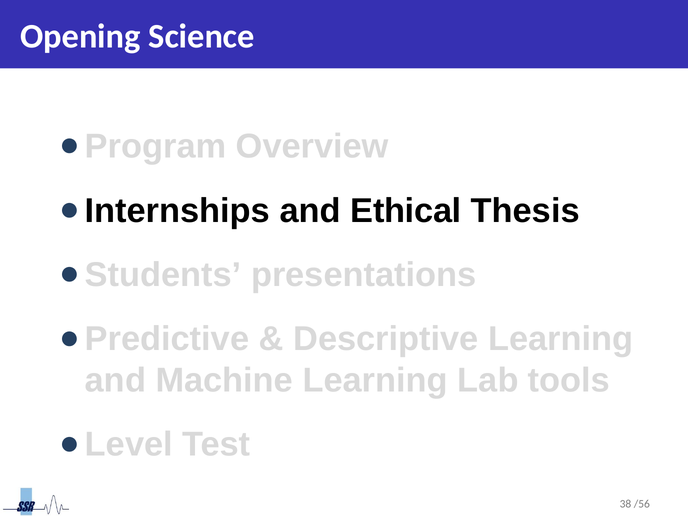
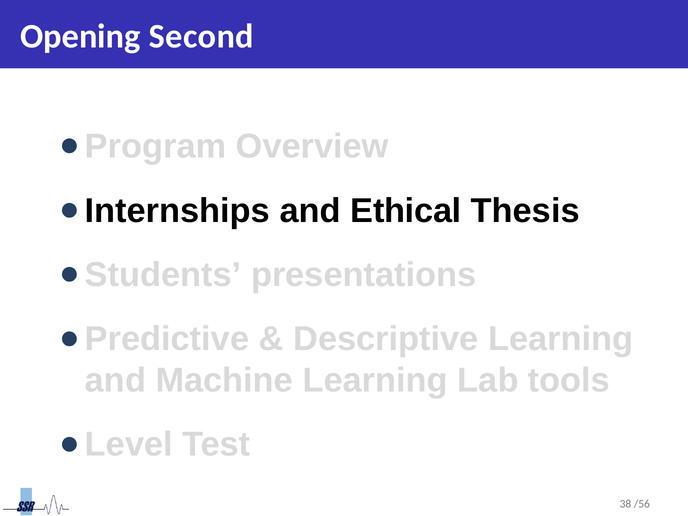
Science: Science -> Second (201, 37)
